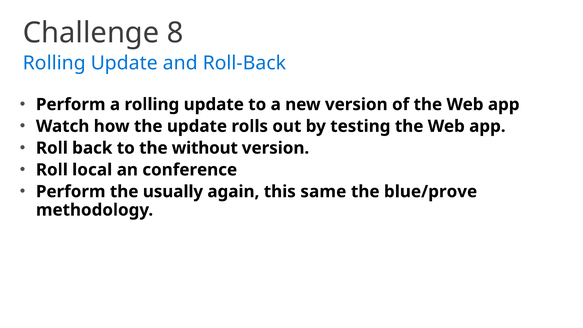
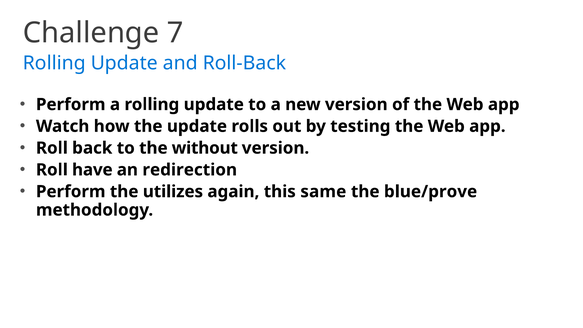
8: 8 -> 7 (175, 33)
local: local -> have (92, 170)
conference: conference -> redirection (190, 170)
usually: usually -> utilizes (173, 192)
